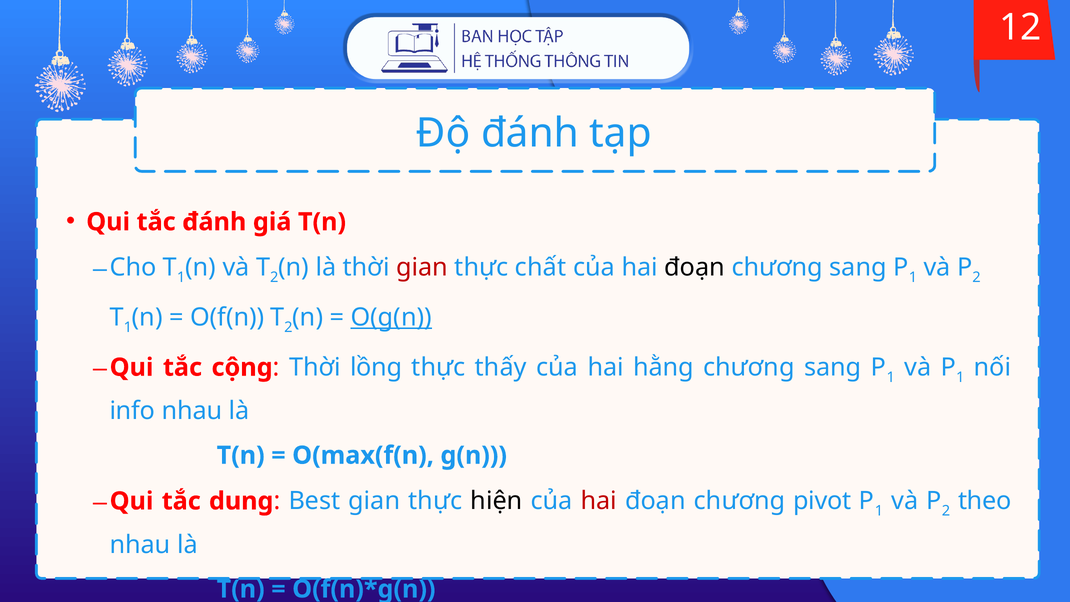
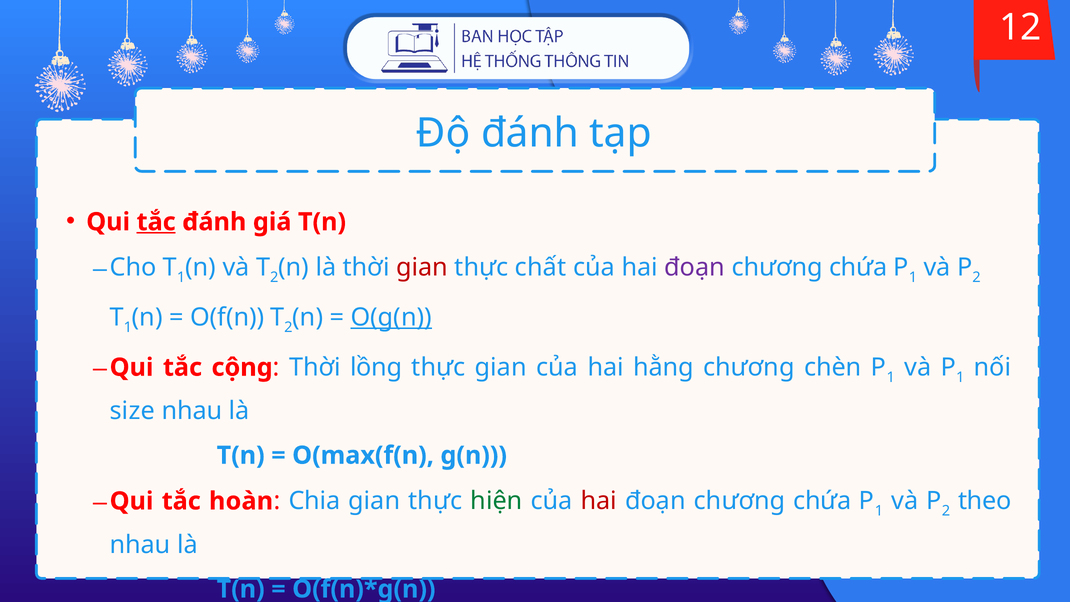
tắc underline: none -> present (156, 222)
đoạn colour: black -> purple (695, 268)
sang: sang -> chứa (858, 268)
thực thấy: thấy -> gian (501, 367)
sang: sang -> chèn (833, 367)
info: info -> size (132, 411)
dung: dung -> hoàn (241, 501)
Best: Best -> Chia (314, 501)
hiện colour: black -> green (496, 501)
pivot: pivot -> chứa (822, 501)
